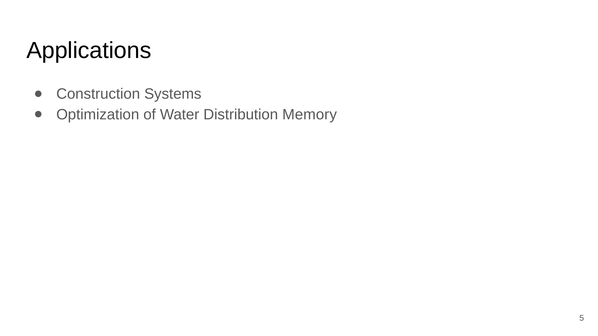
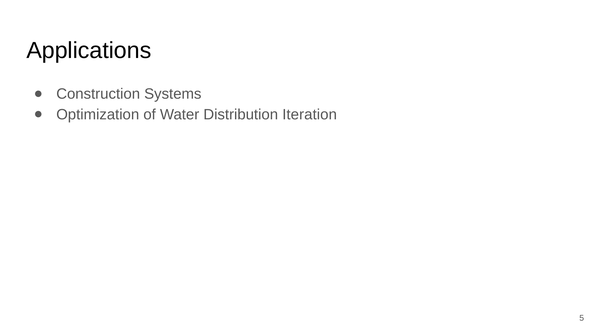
Memory: Memory -> Iteration (310, 115)
